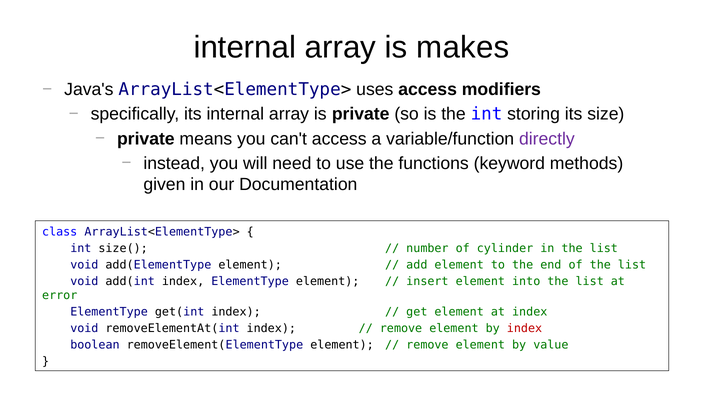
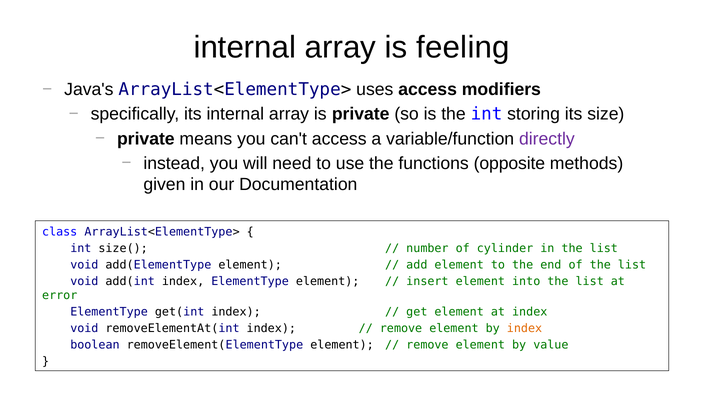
makes: makes -> feeling (463, 47)
keyword: keyword -> opposite (509, 163)
index colour: red -> orange (525, 328)
